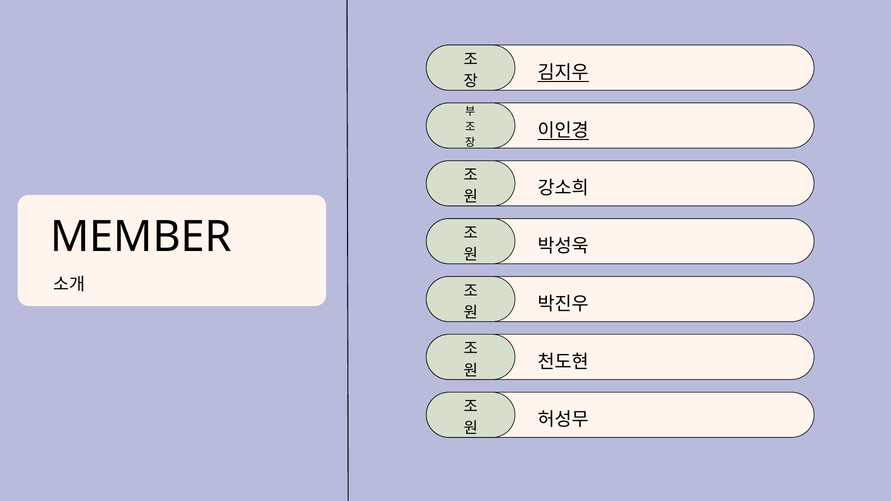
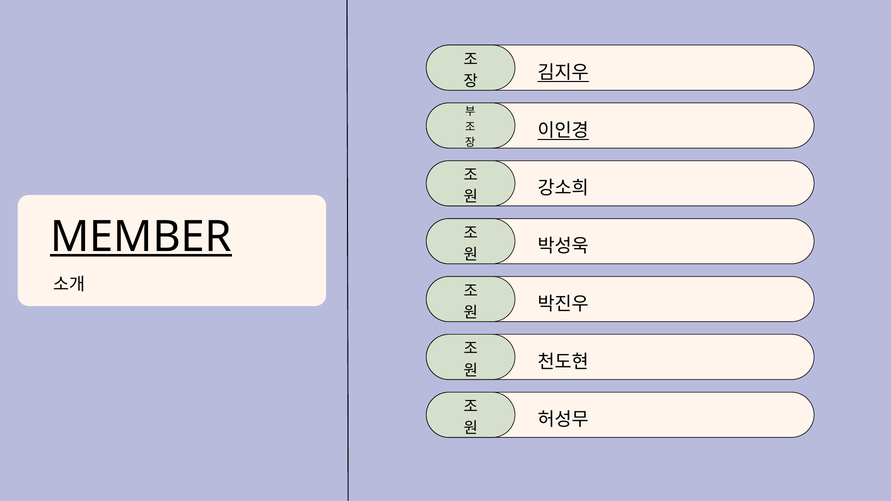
MEMBER underline: none -> present (141, 237)
